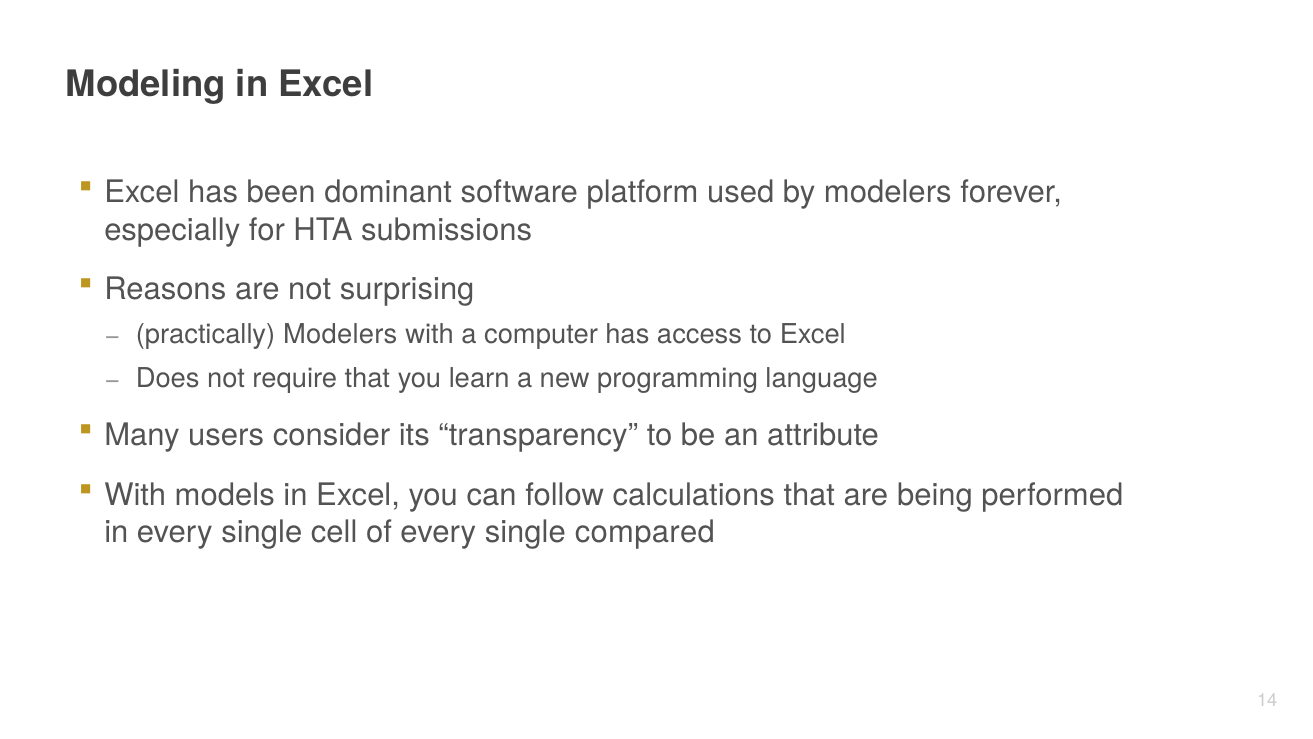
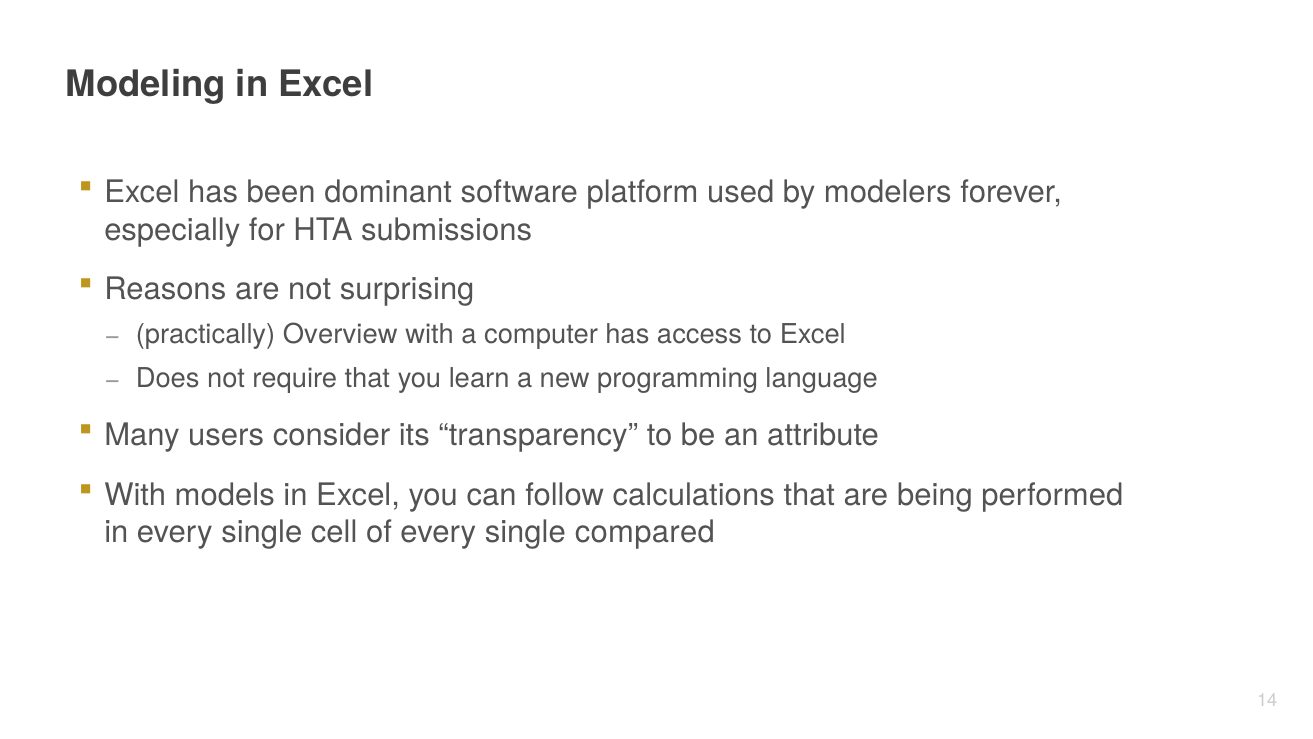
practically Modelers: Modelers -> Overview (340, 335)
